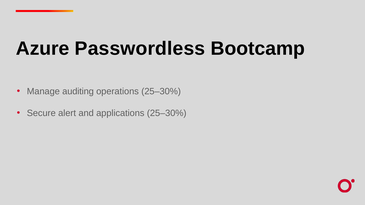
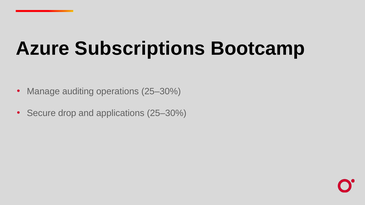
Passwordless: Passwordless -> Subscriptions (140, 49)
alert: alert -> drop (67, 113)
